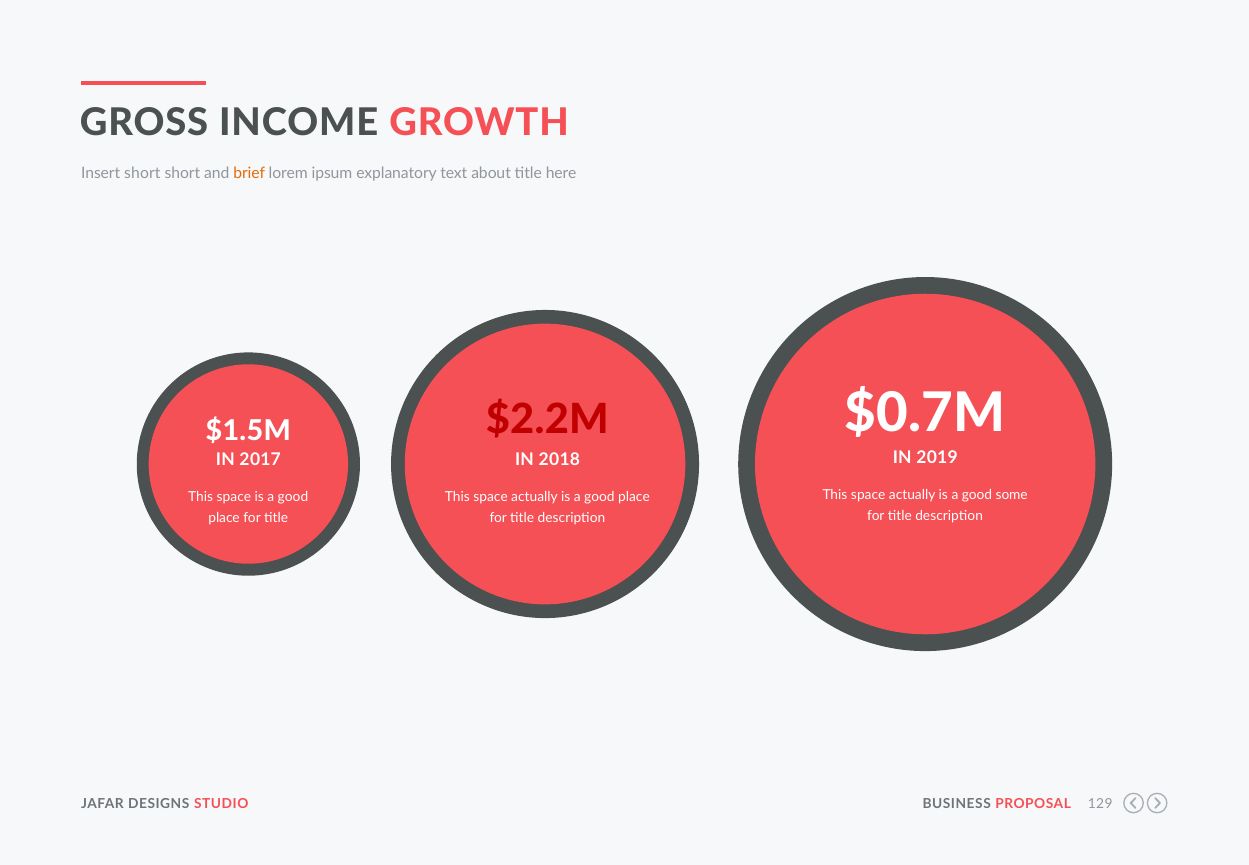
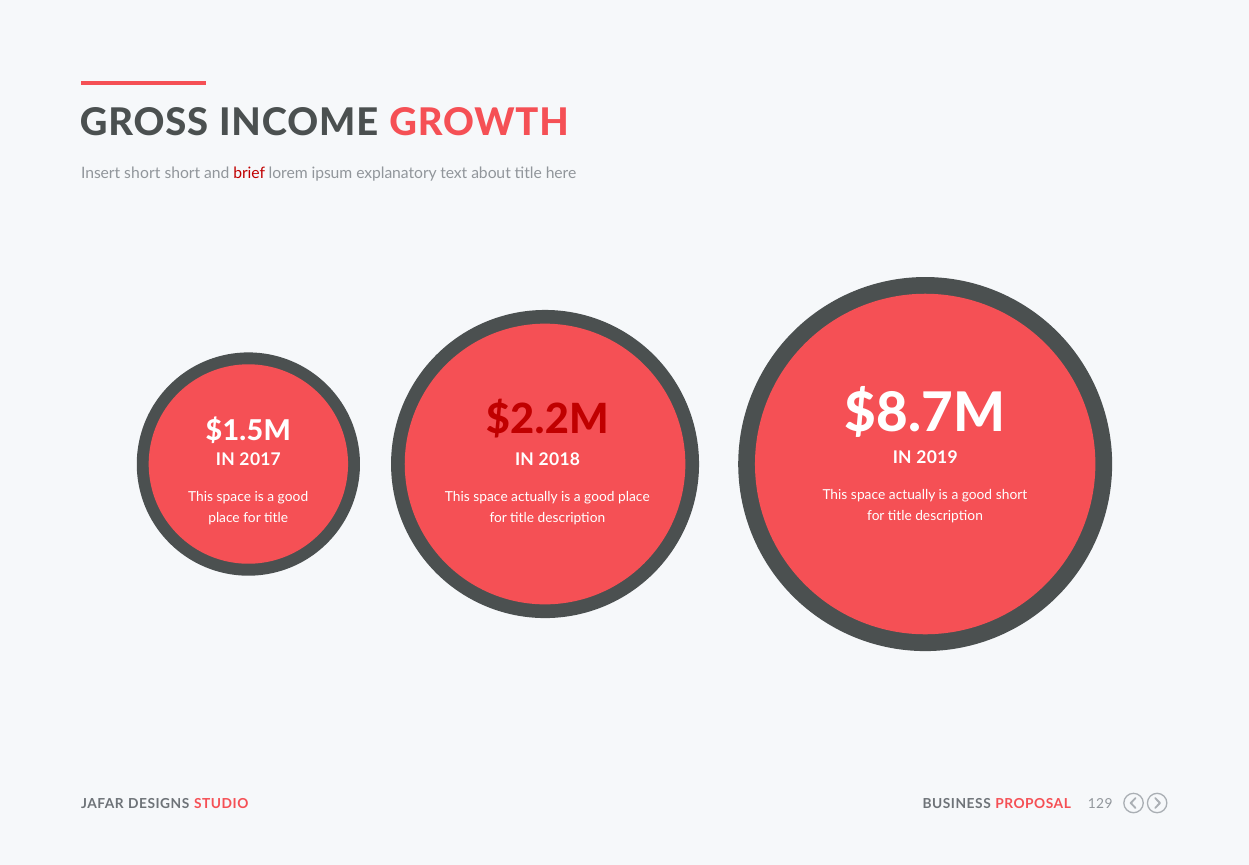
brief colour: orange -> red (249, 174)
$0.7M: $0.7M -> $8.7M (925, 414)
good some: some -> short (1012, 494)
